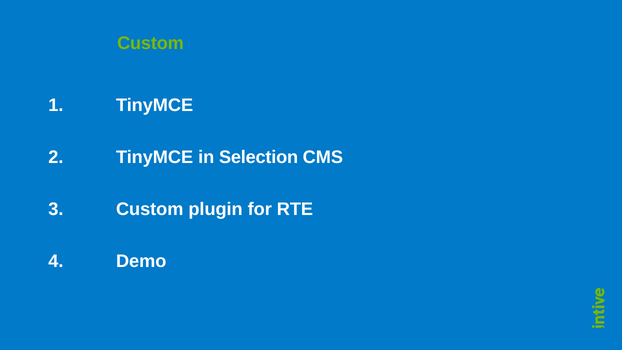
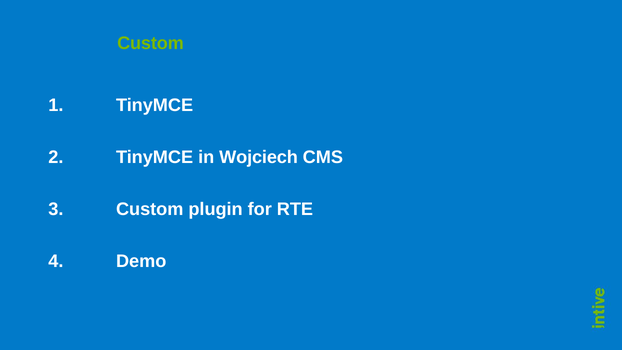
Selection: Selection -> Wojciech (259, 157)
